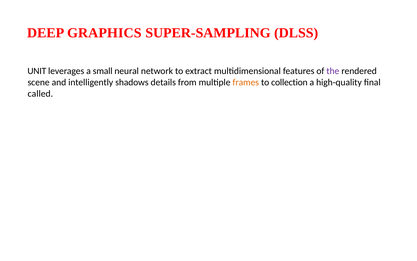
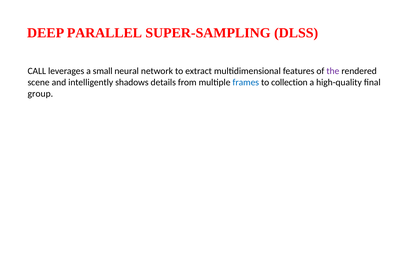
GRAPHICS: GRAPHICS -> PARALLEL (104, 33)
UNIT: UNIT -> CALL (37, 71)
frames colour: orange -> blue (246, 82)
called: called -> group (40, 94)
